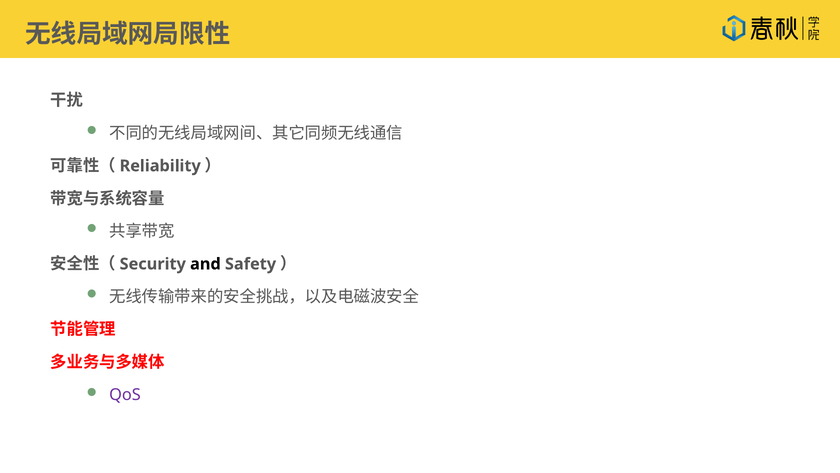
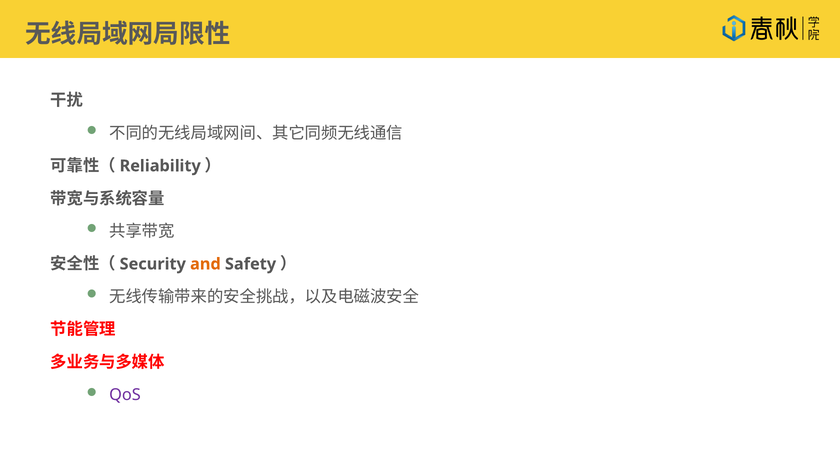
and colour: black -> orange (205, 264)
